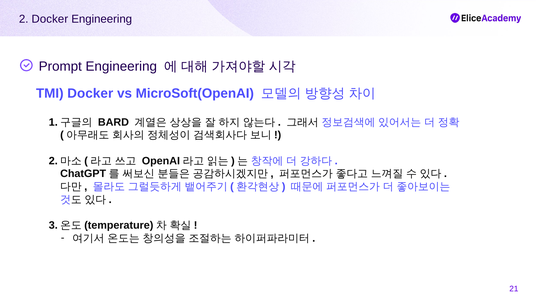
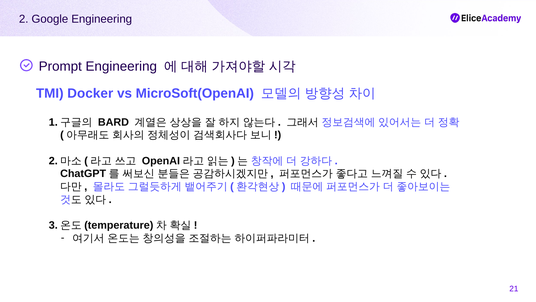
2 Docker: Docker -> Google (50, 19)
